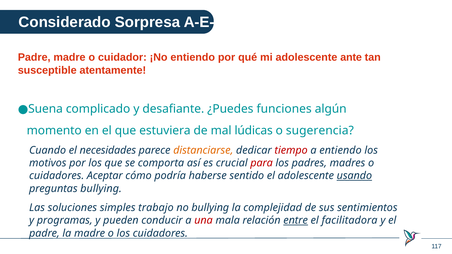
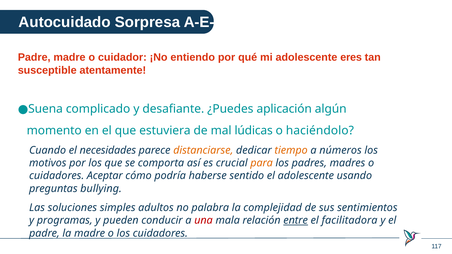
Considerado: Considerado -> Autocuidado (65, 22)
ante: ante -> eres (351, 57)
funciones: funciones -> aplicación (284, 109)
sugerencia: sugerencia -> haciéndolo (320, 131)
tiempo colour: red -> orange (291, 150)
a entiendo: entiendo -> números (341, 150)
para colour: red -> orange (262, 163)
usando underline: present -> none (354, 176)
trabajo: trabajo -> adultos (156, 208)
no bullying: bullying -> palabra (210, 208)
